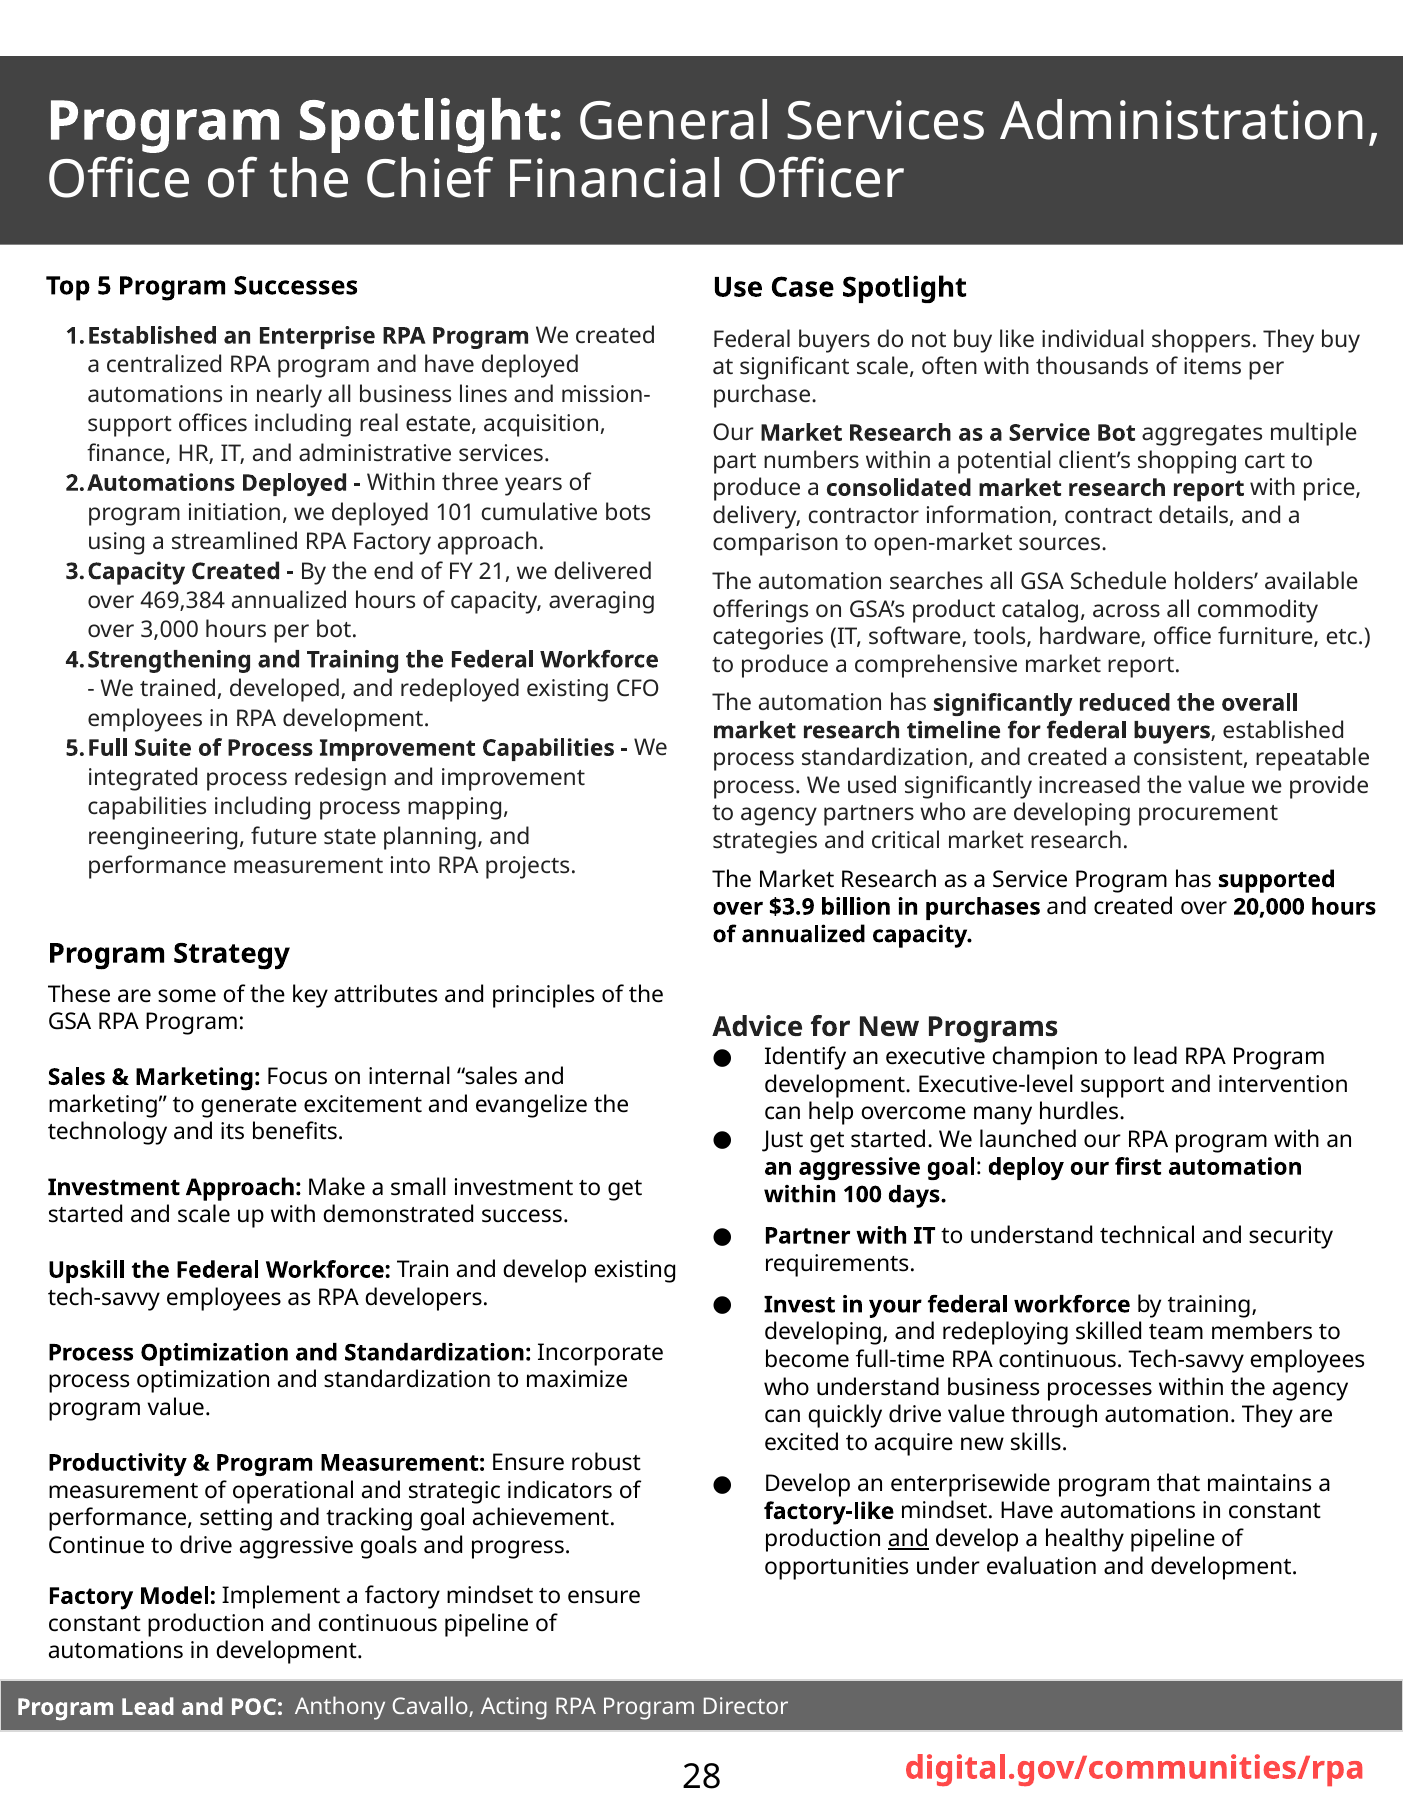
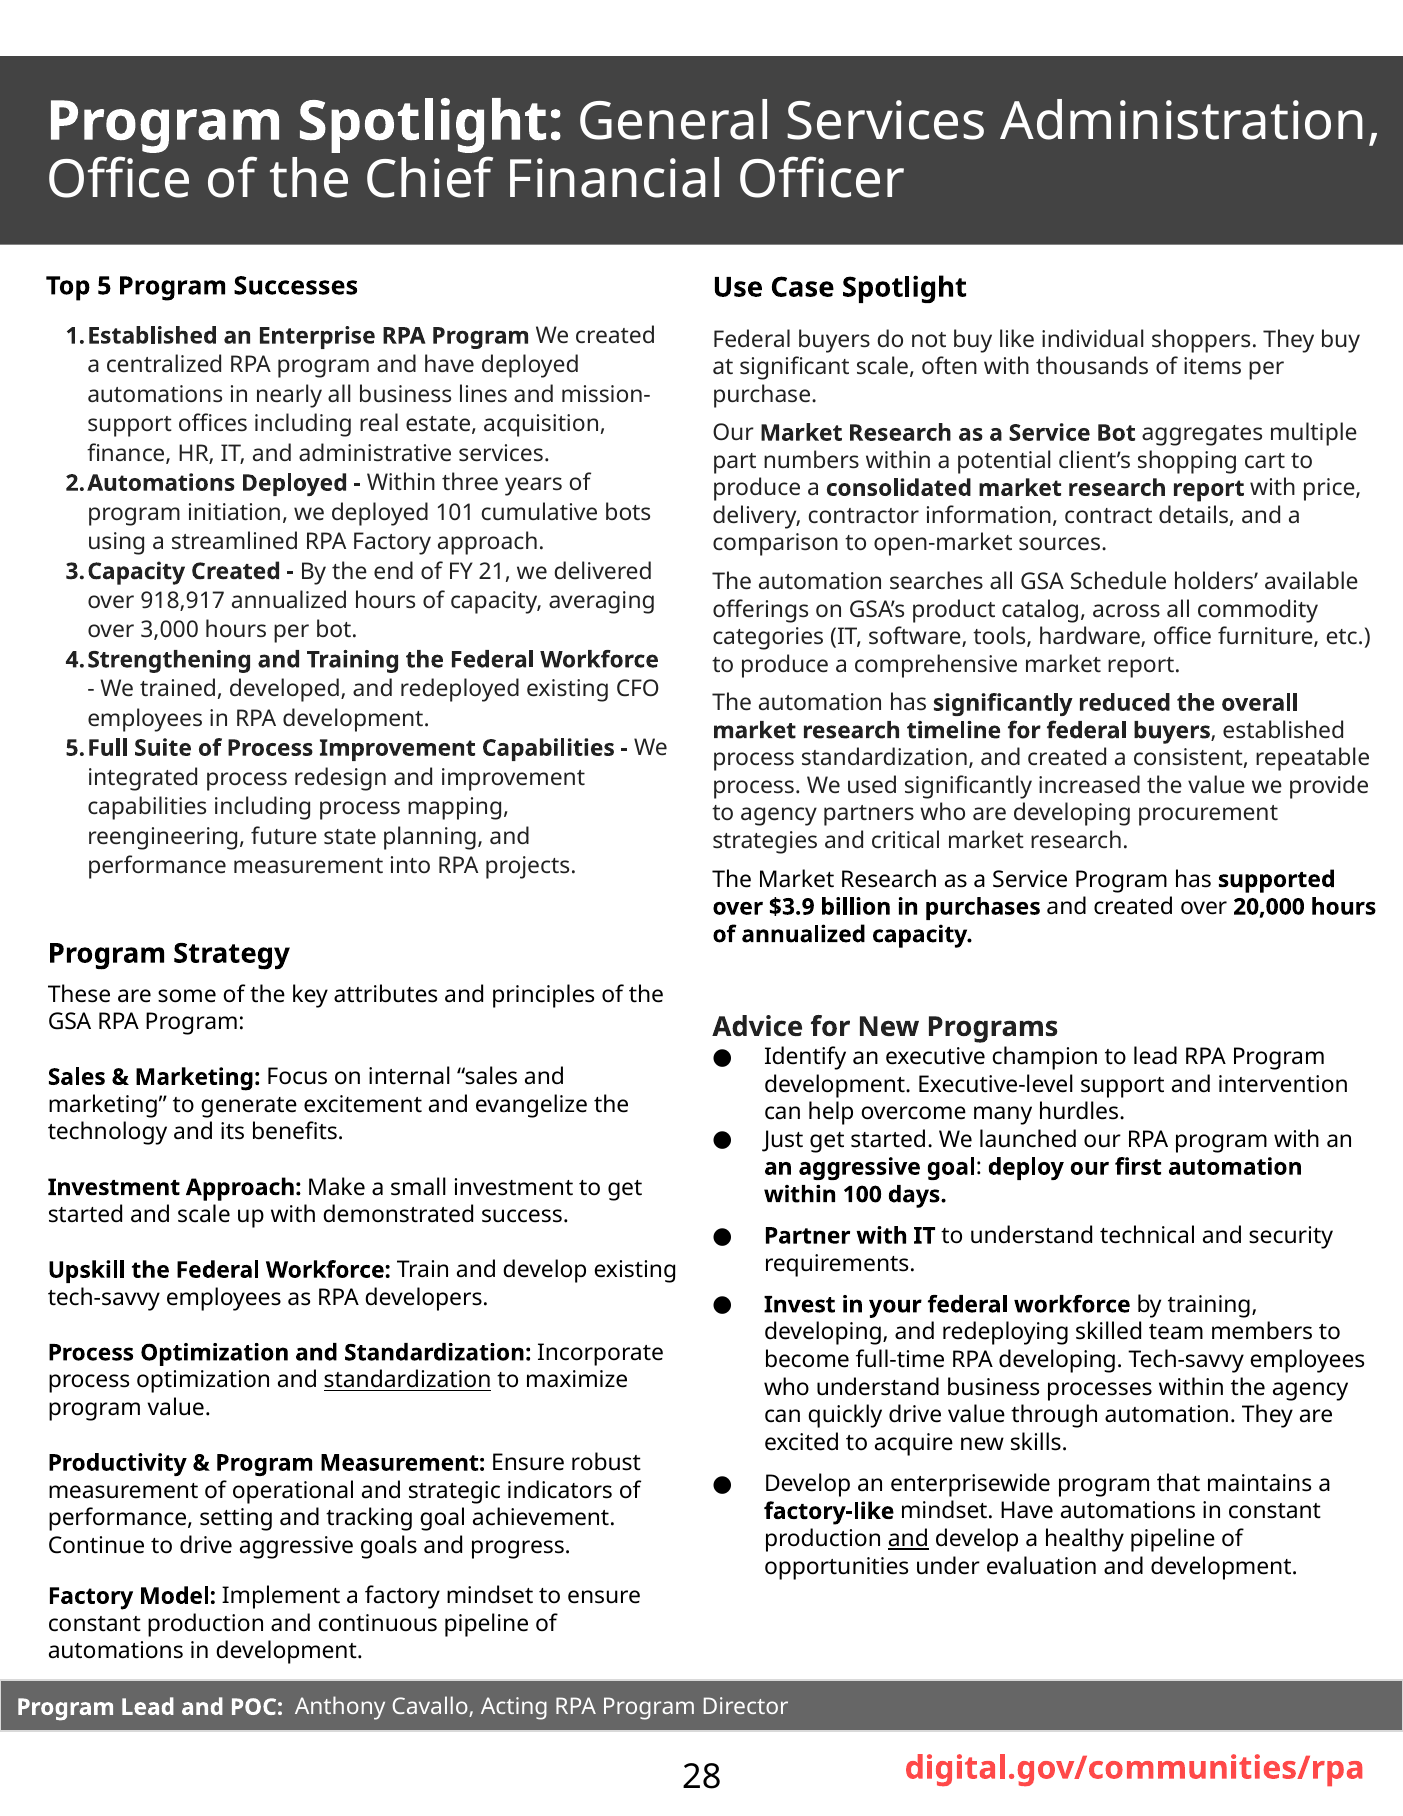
469,384: 469,384 -> 918,917 (183, 601)
RPA continuous: continuous -> developing (1061, 1360)
standardization underline: none -> present (408, 1380)
